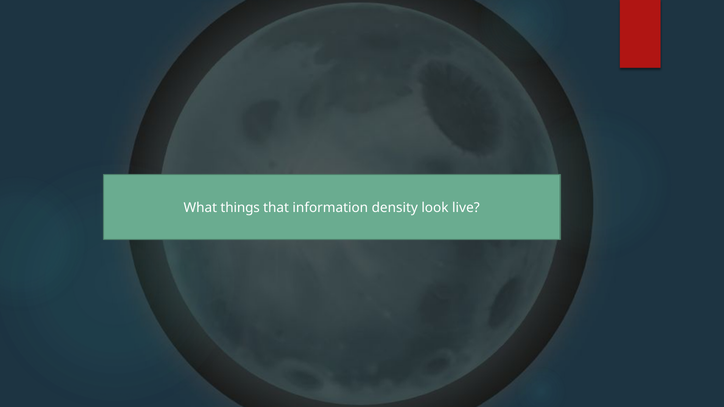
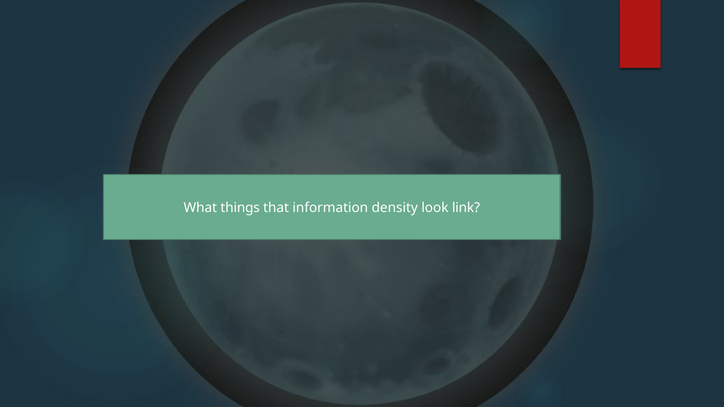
live: live -> link (466, 208)
